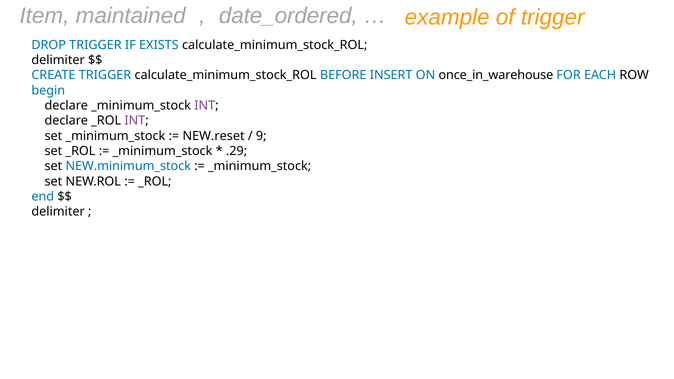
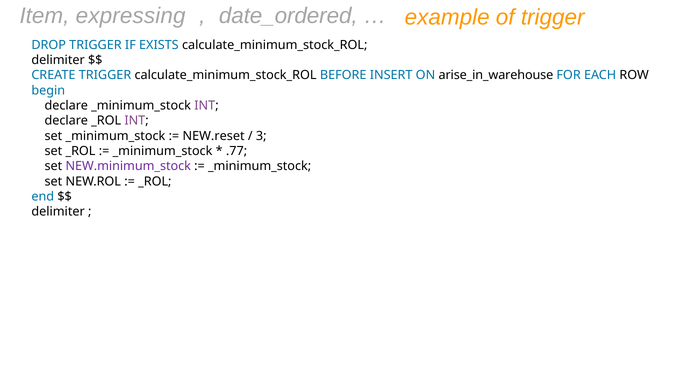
maintained: maintained -> expressing (131, 16)
once_in_warehouse: once_in_warehouse -> arise_in_warehouse (496, 75)
9: 9 -> 3 (261, 136)
.29: .29 -> .77 (237, 151)
NEW.minimum_stock colour: blue -> purple (128, 166)
